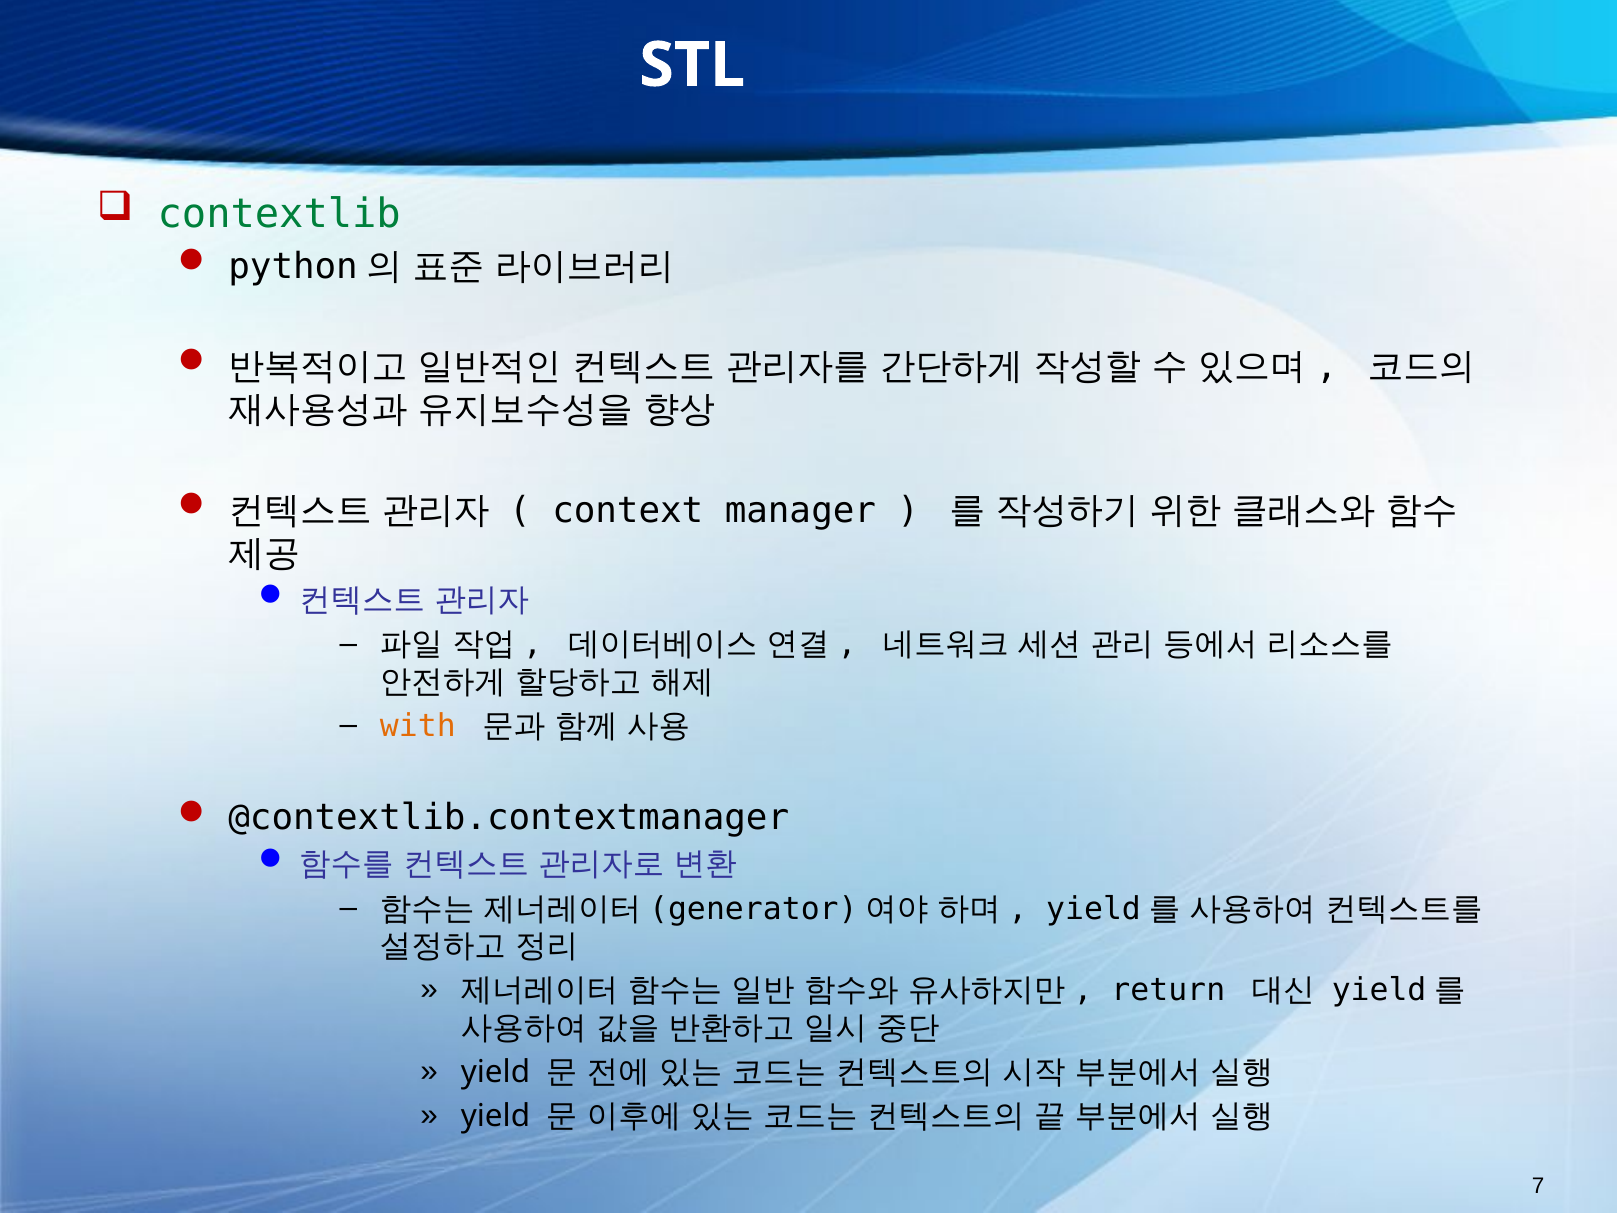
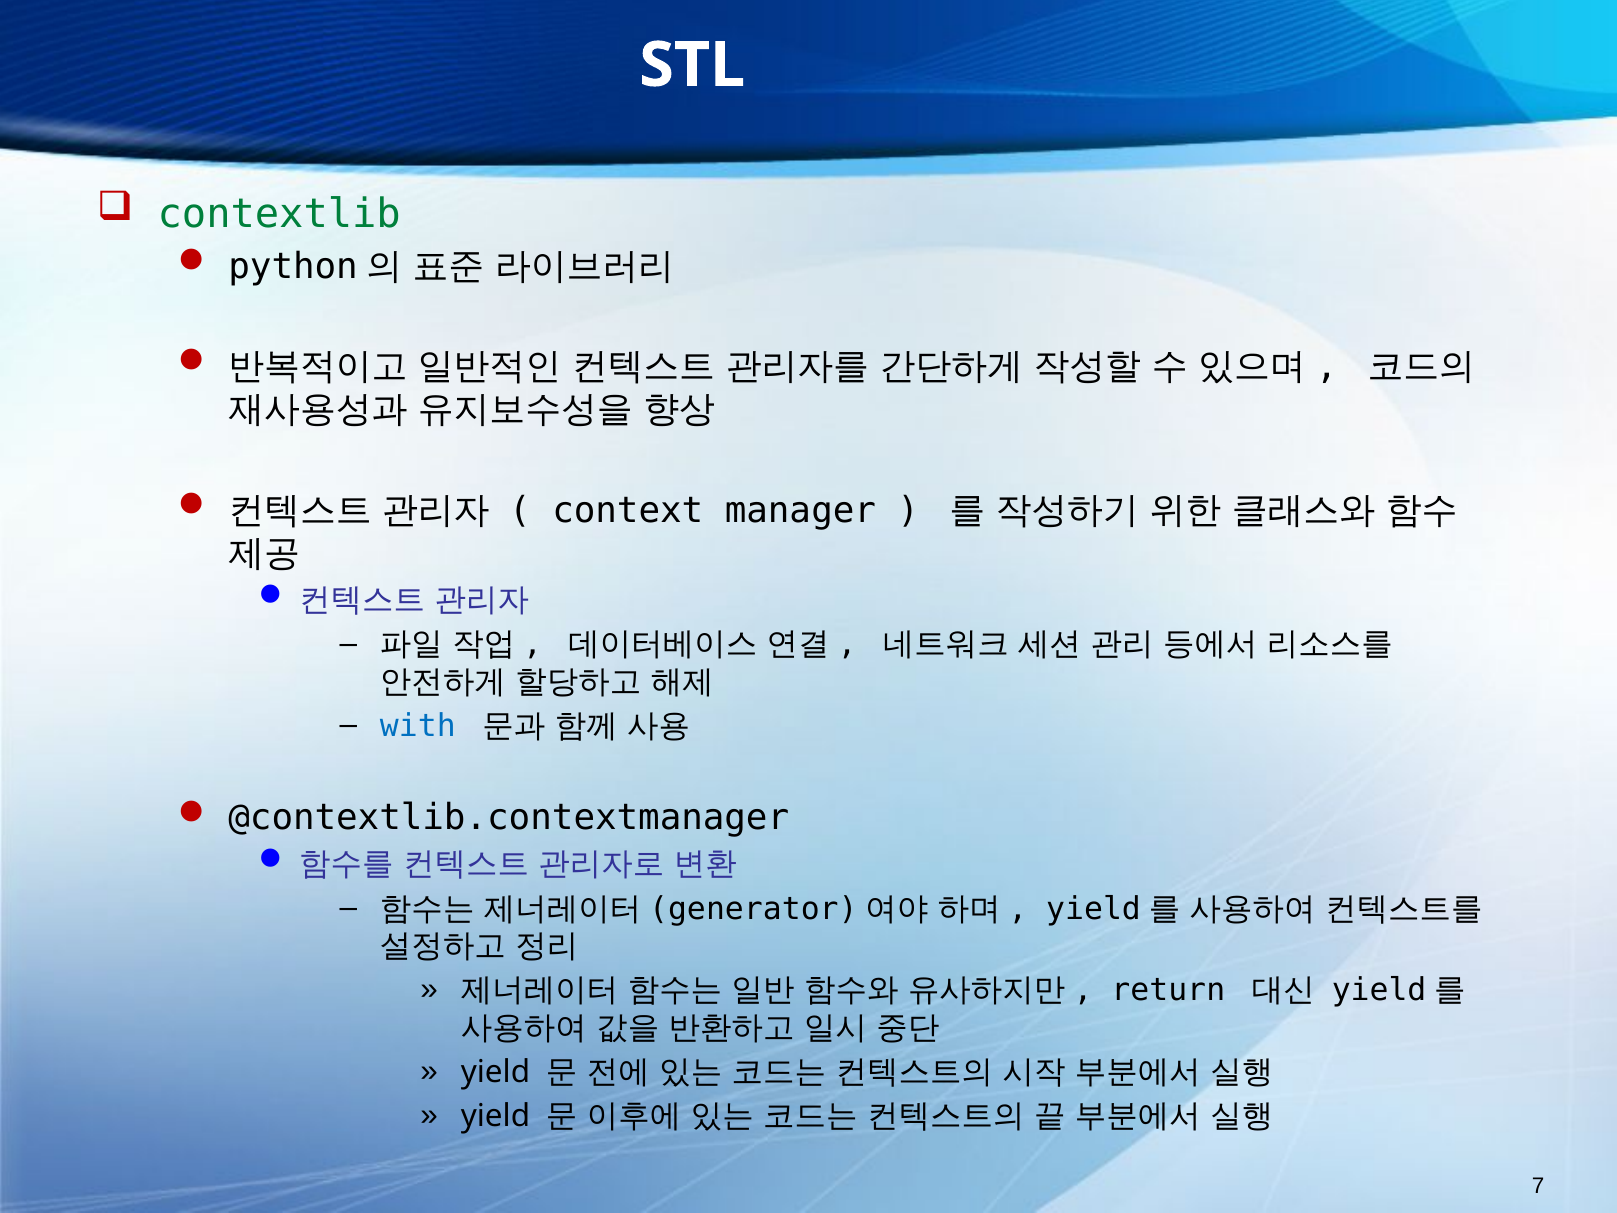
with colour: orange -> blue (418, 726)
